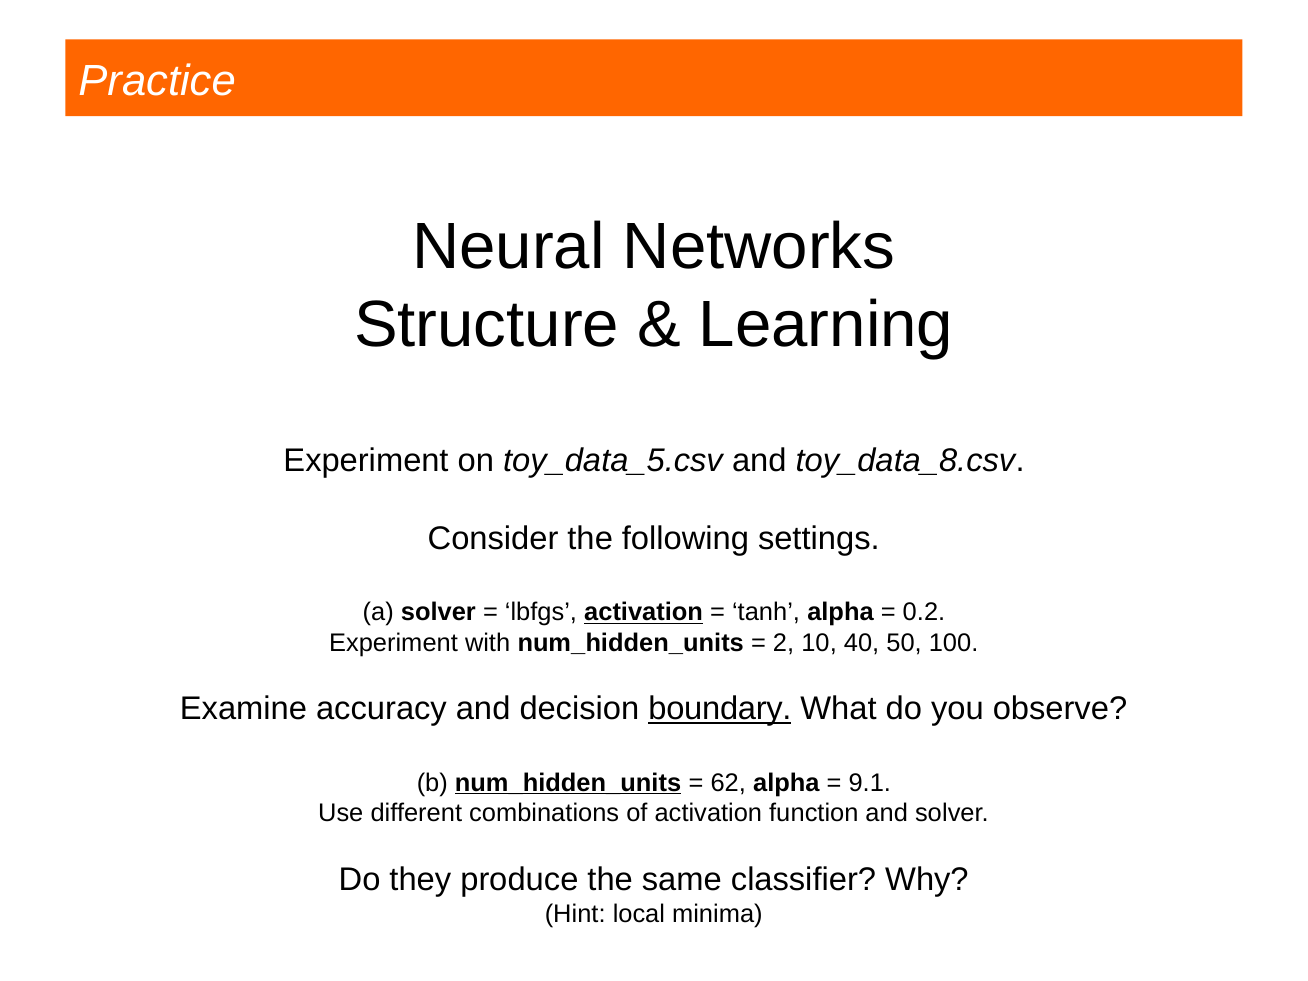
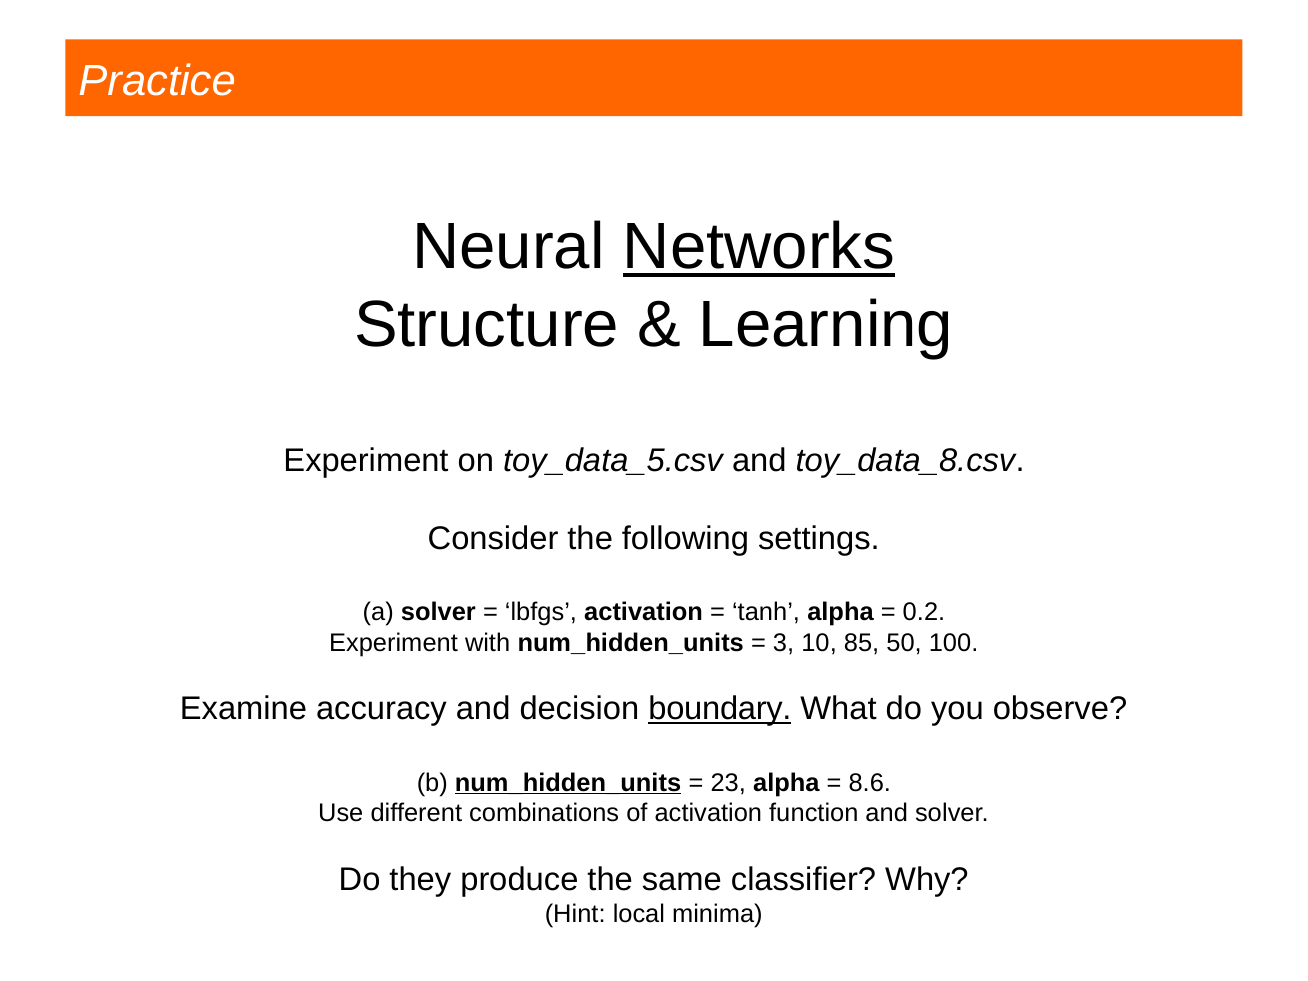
Networks underline: none -> present (759, 247)
activation underline: present -> none (644, 612)
2: 2 -> 3 (784, 643)
40: 40 -> 85 (862, 643)
62: 62 -> 23 (728, 783)
9.1: 9.1 -> 8.6 (870, 783)
